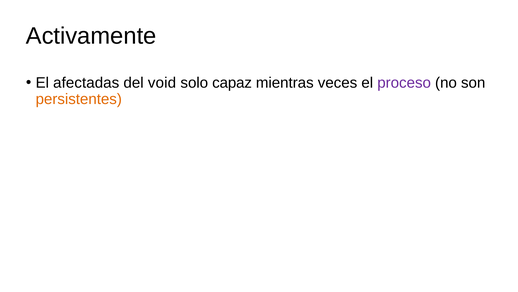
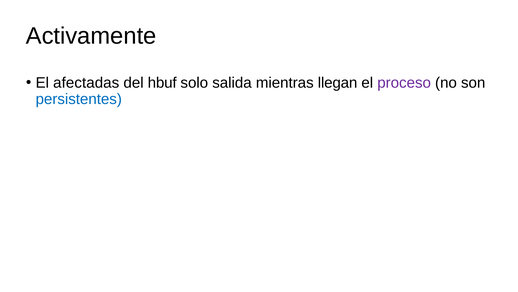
void: void -> hbuf (162, 83)
capaz: capaz -> salida (232, 83)
veces: veces -> llegan (338, 83)
persistentes colour: orange -> blue (79, 99)
